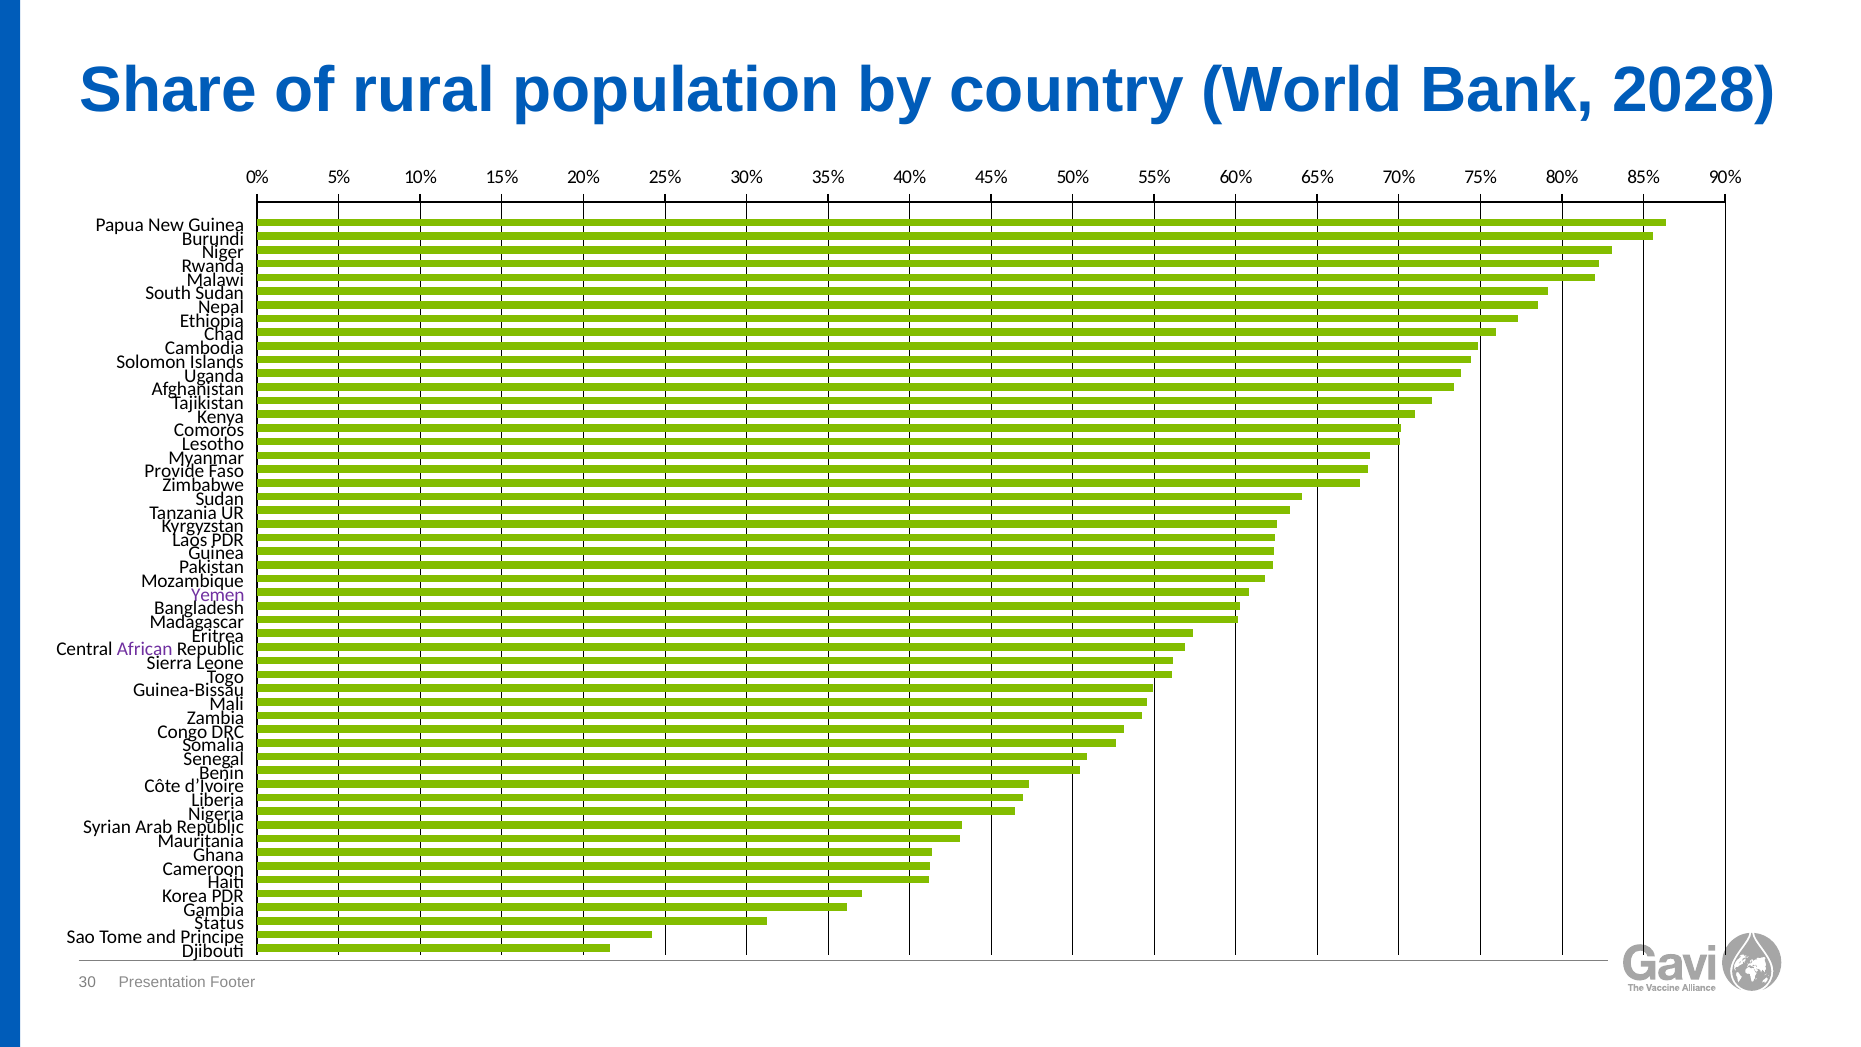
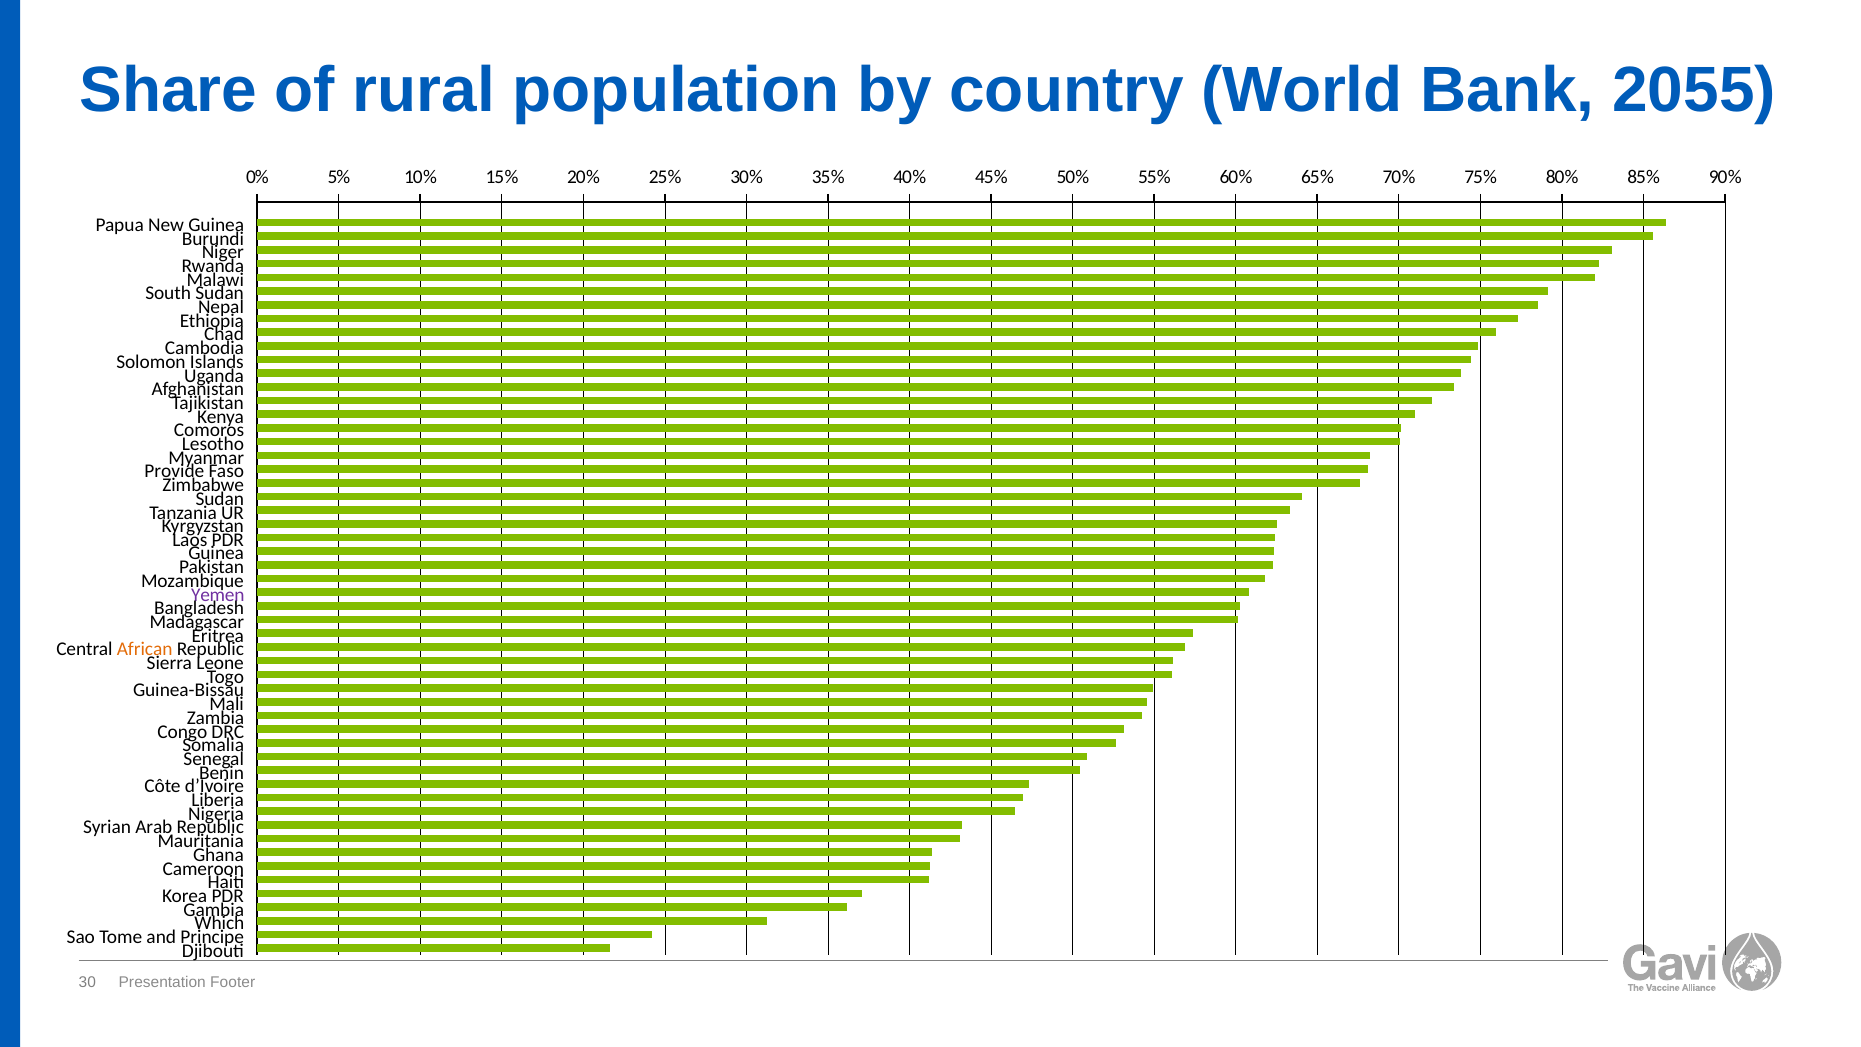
2028: 2028 -> 2055 (1694, 90)
African colour: purple -> orange (145, 649)
Status: Status -> Which (219, 923)
